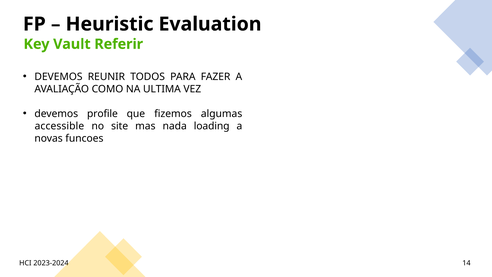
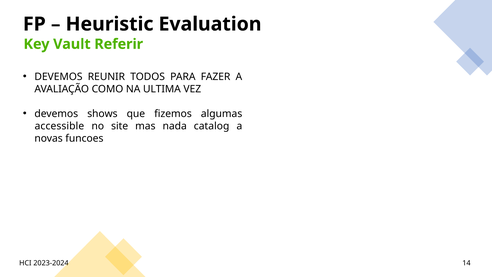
profile: profile -> shows (102, 114)
loading: loading -> catalog (212, 126)
